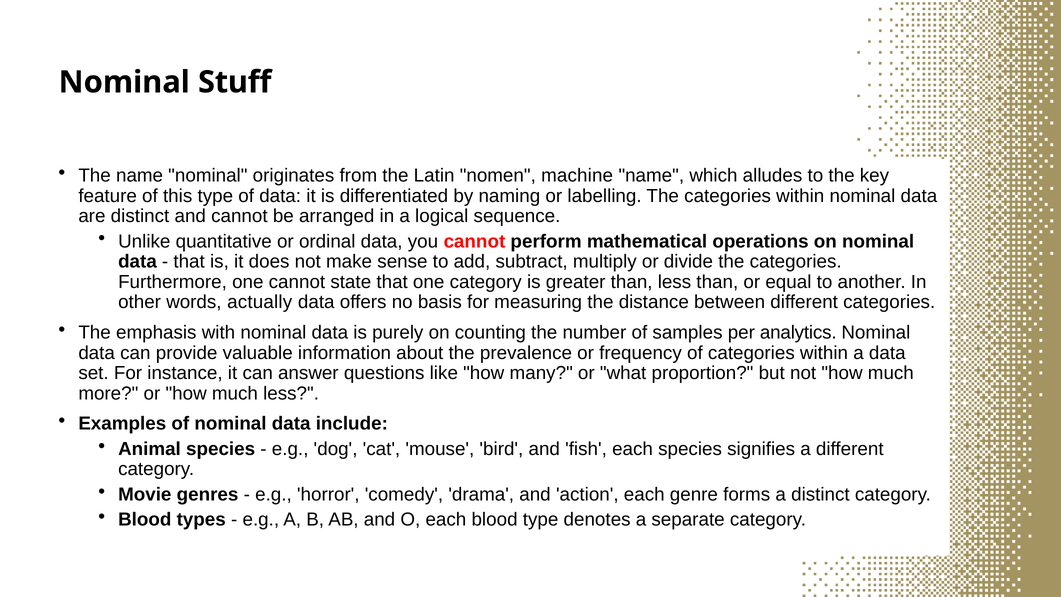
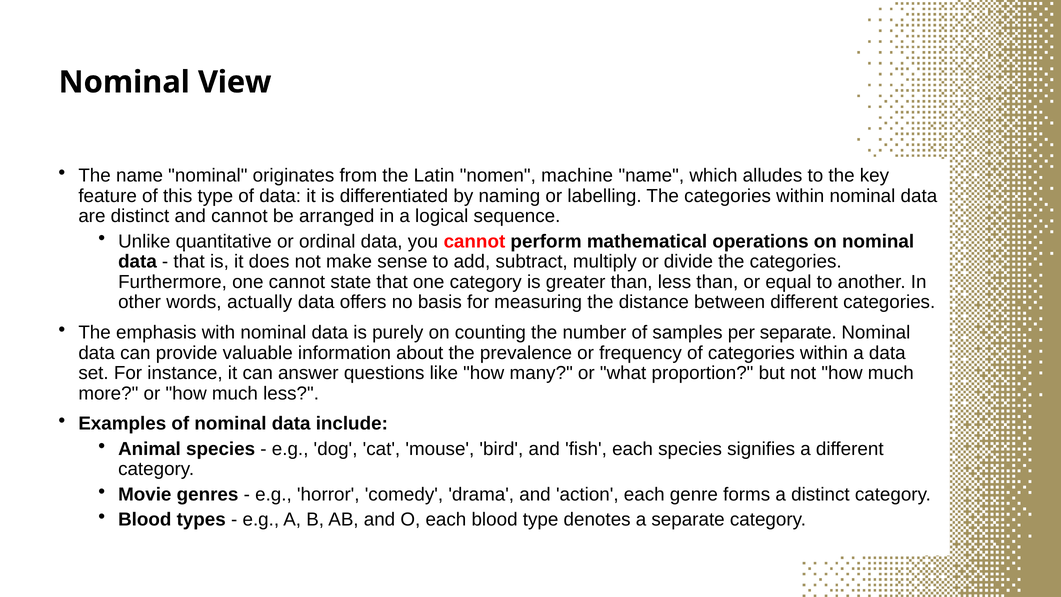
Stuff: Stuff -> View (235, 82)
per analytics: analytics -> separate (798, 332)
